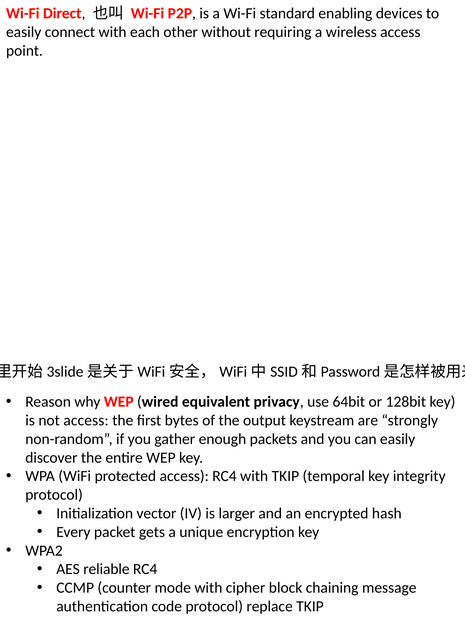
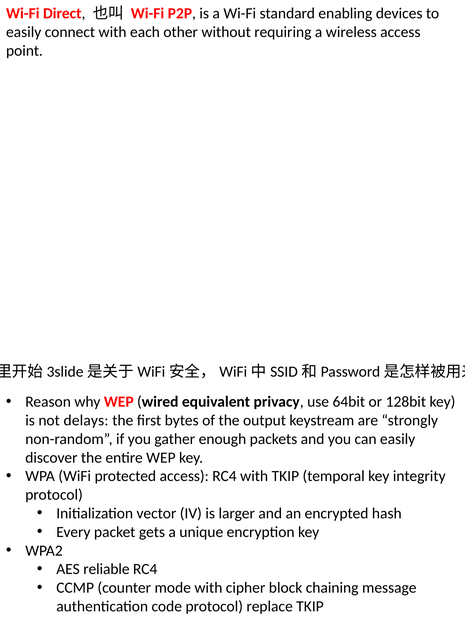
not access: access -> delays (86, 420)
